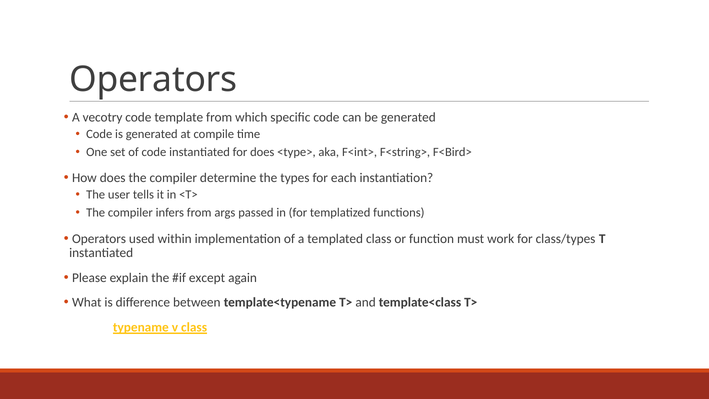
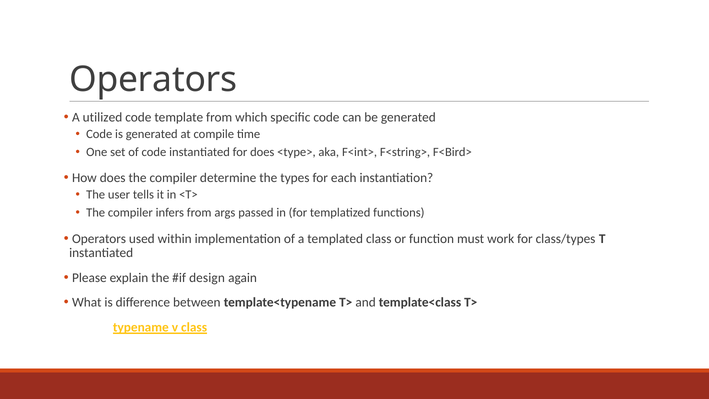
vecotry: vecotry -> utilized (102, 117)
except: except -> design (207, 278)
